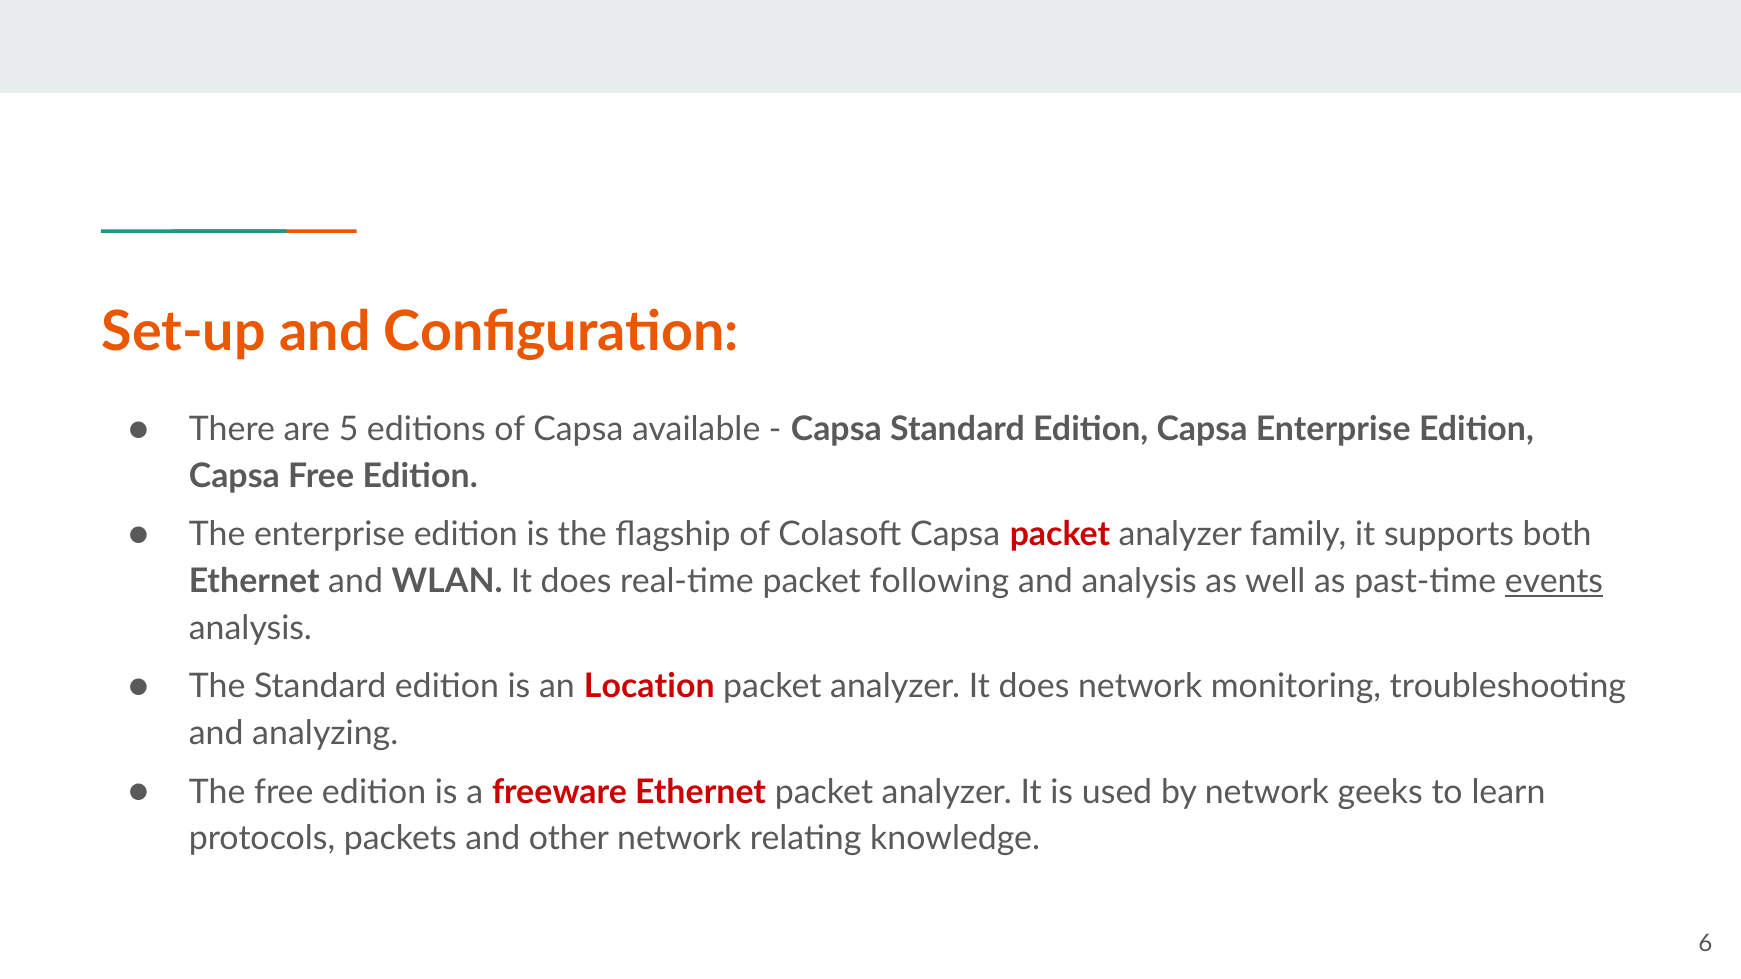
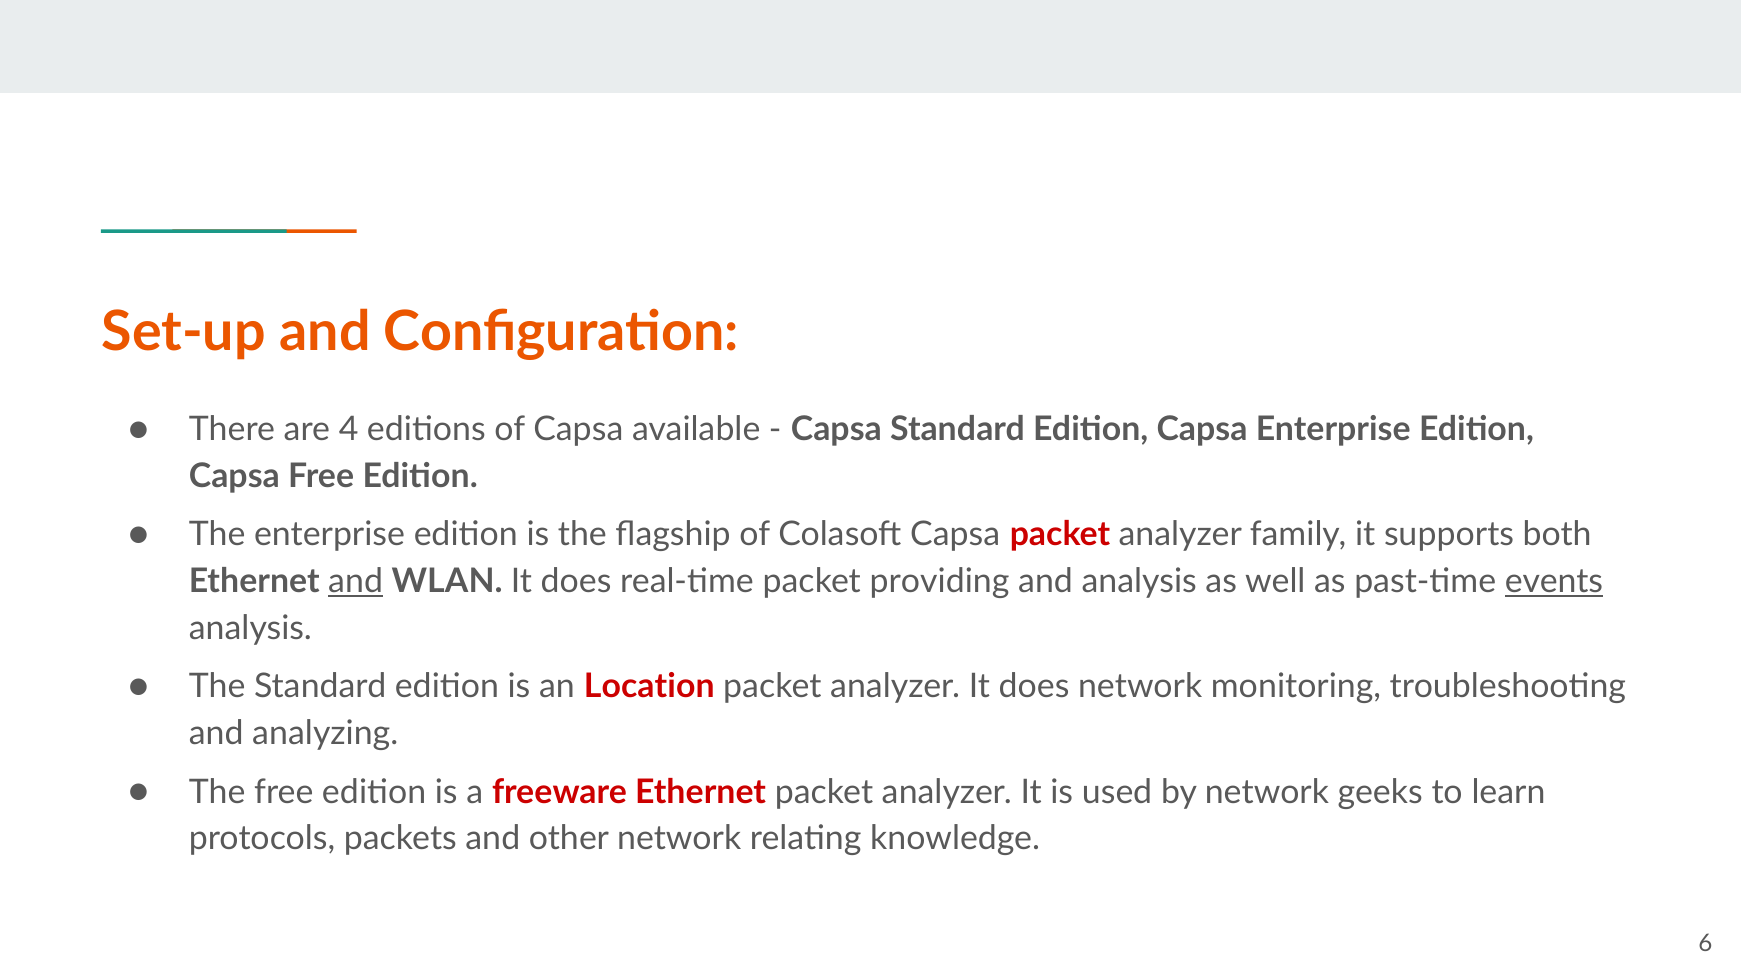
5: 5 -> 4 (349, 429)
and underline: none -> present (356, 582)
following: following -> providing (939, 582)
